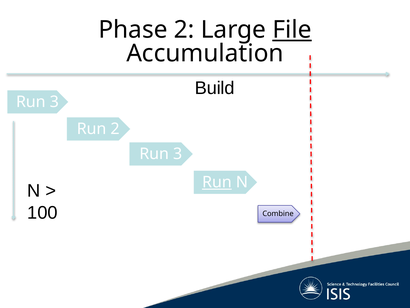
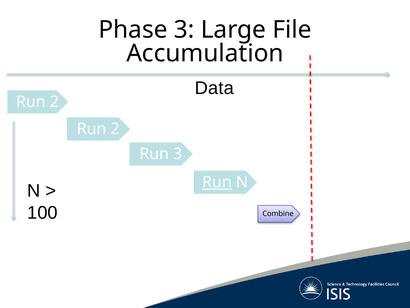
Phase 2: 2 -> 3 (184, 30)
File underline: present -> none (292, 30)
Build: Build -> Data (214, 88)
3: 3 -> 2 (54, 102)
